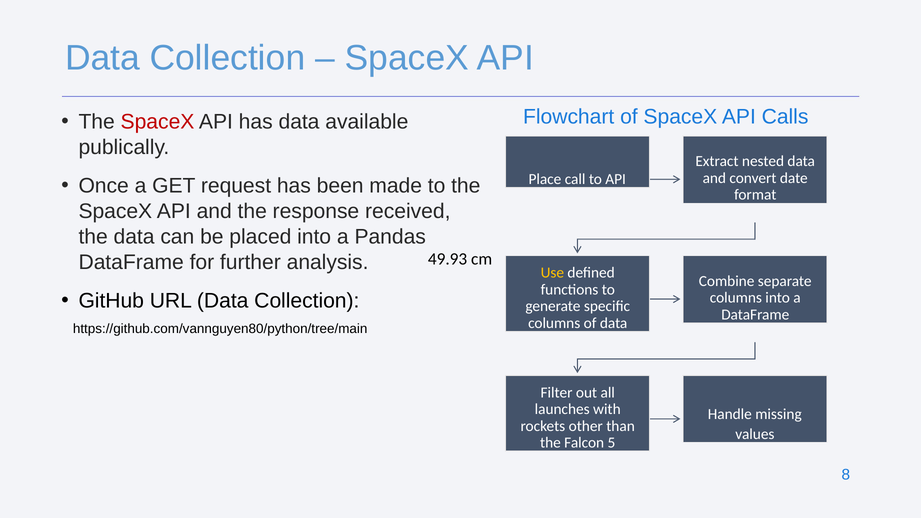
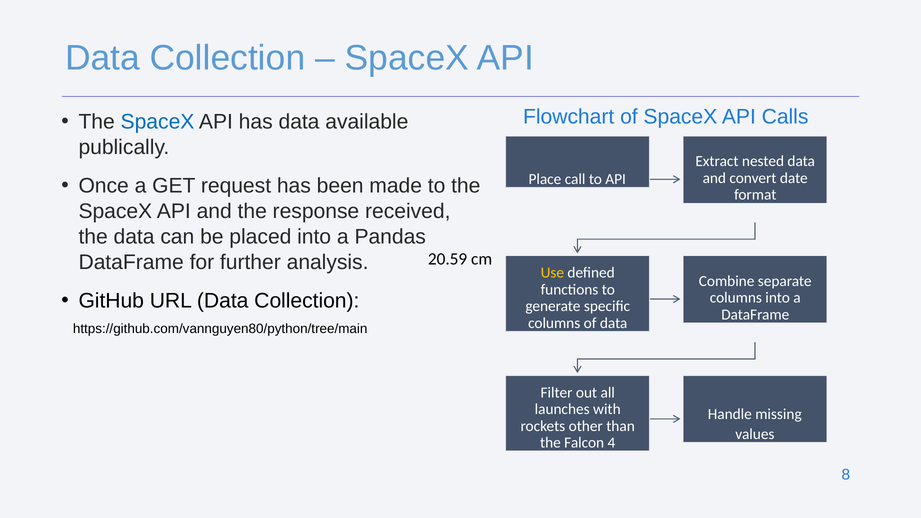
SpaceX colour: red -> blue (158, 122)
49.93: 49.93 -> 20.59 (448, 259)
5: 5 -> 4 (611, 443)
